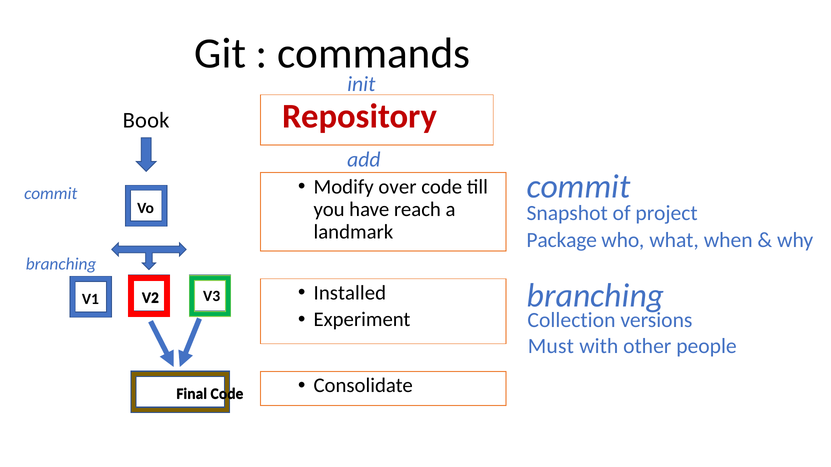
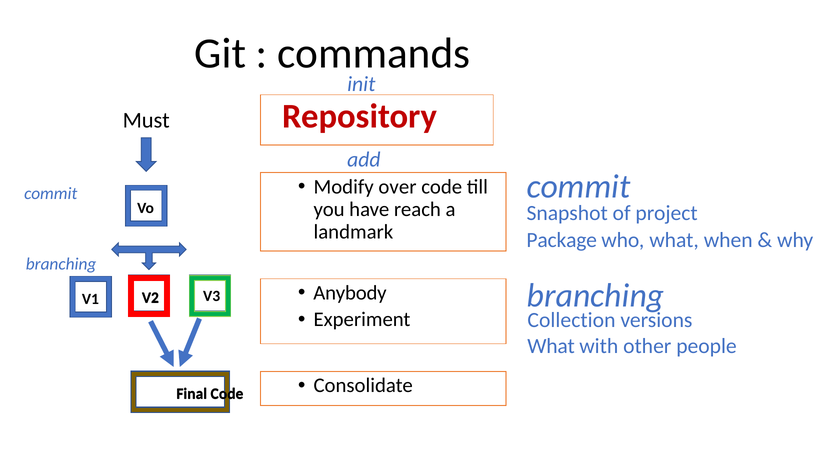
Book: Book -> Must (146, 120)
Installed: Installed -> Anybody (350, 293)
Must: Must -> What (551, 347)
